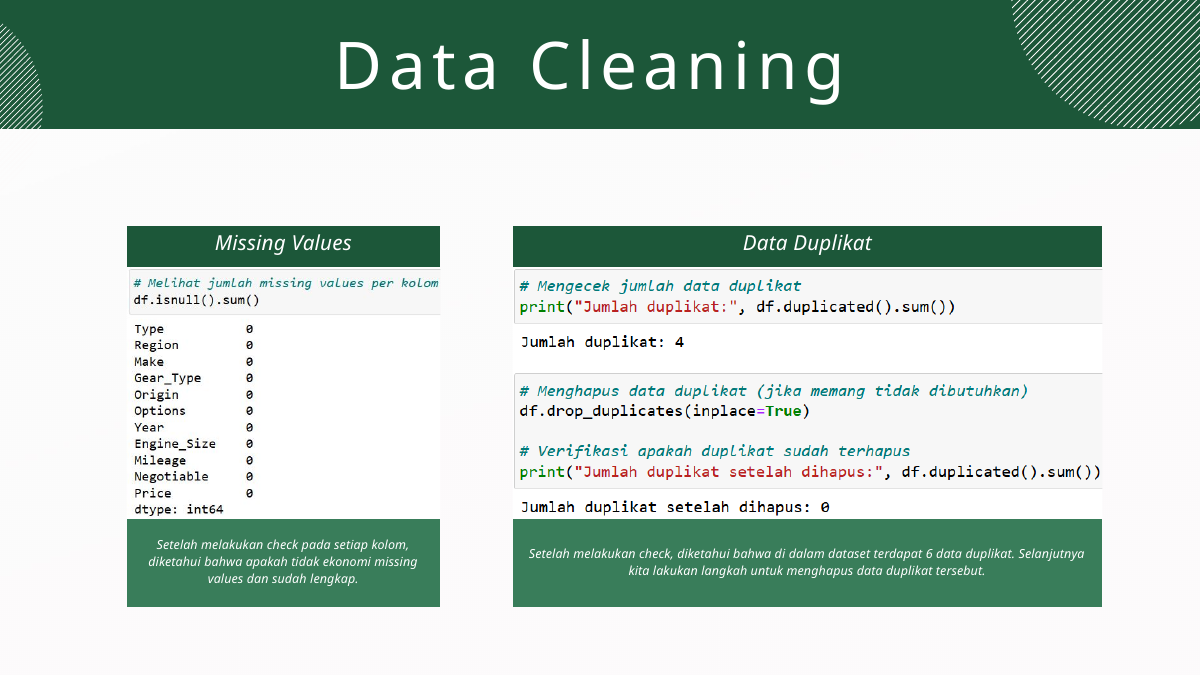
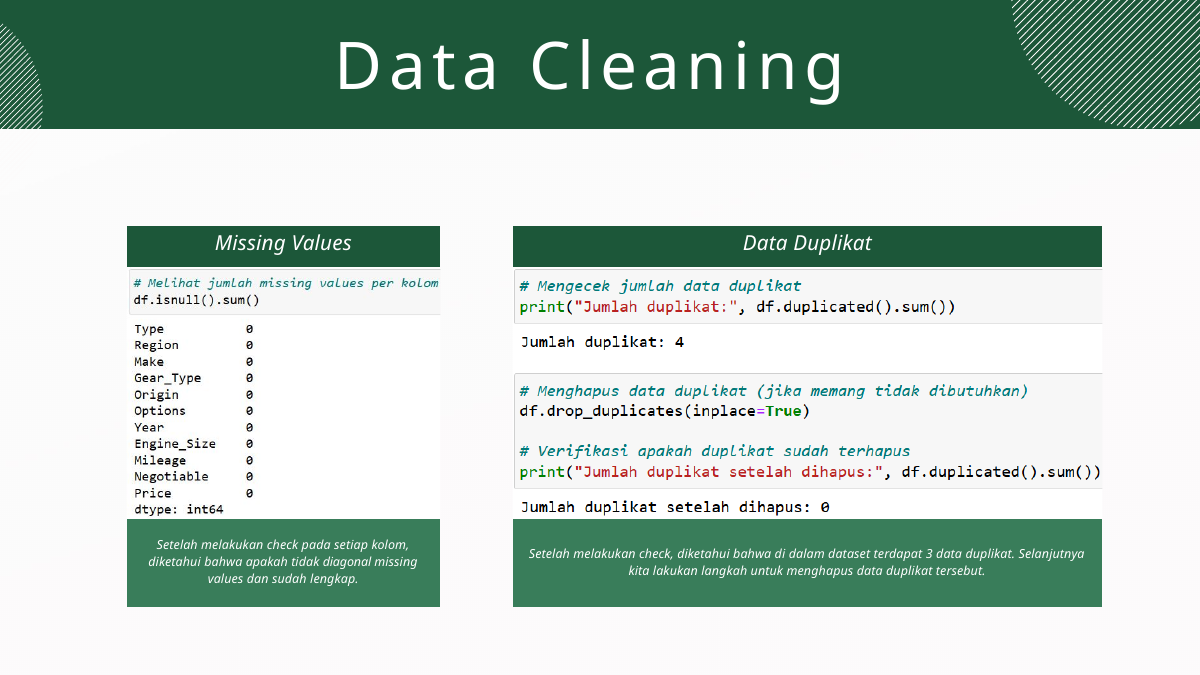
6: 6 -> 3 (929, 554)
ekonomi: ekonomi -> diagonal (347, 563)
